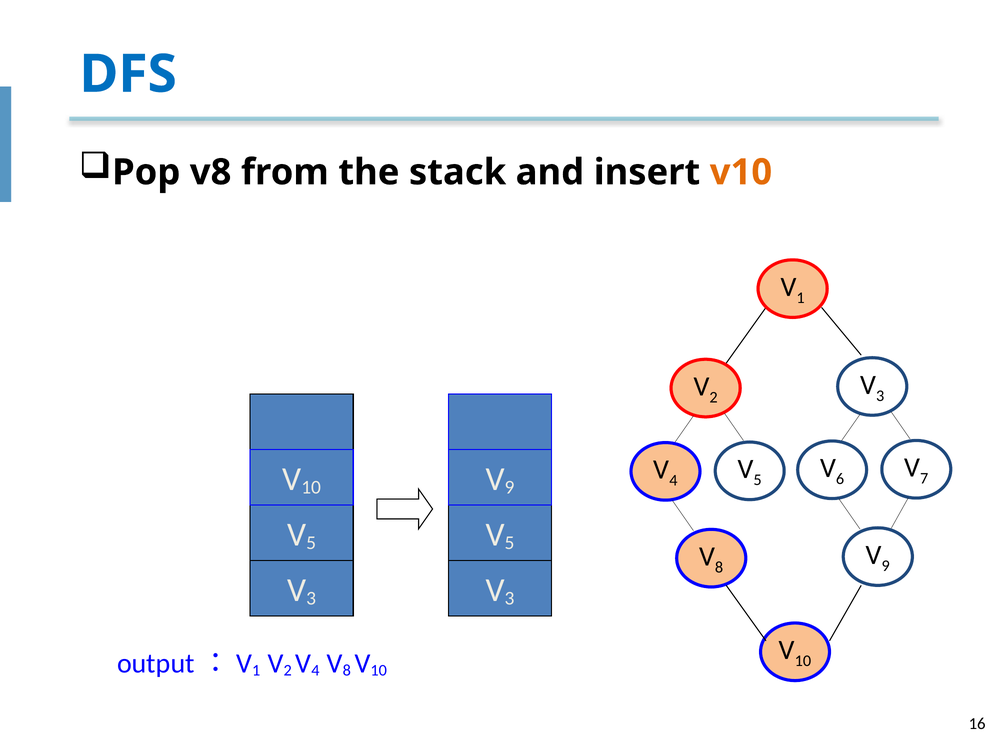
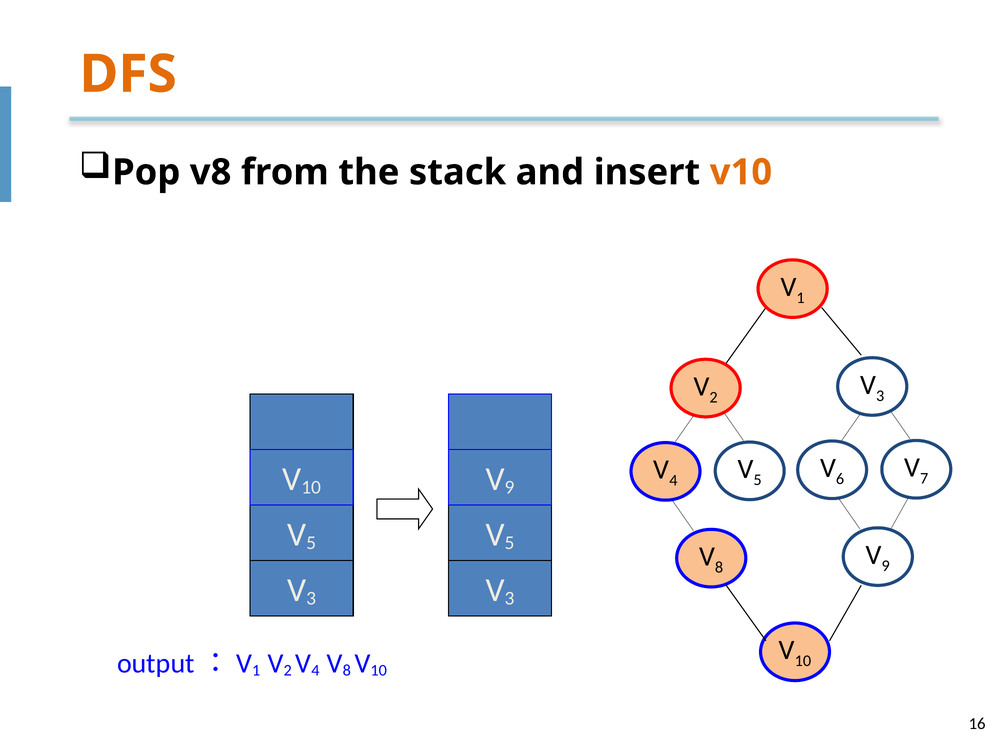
DFS colour: blue -> orange (128, 74)
